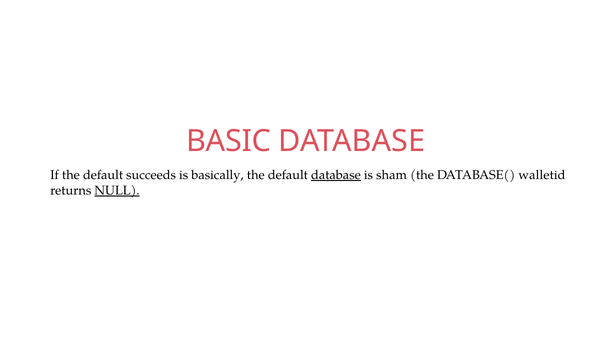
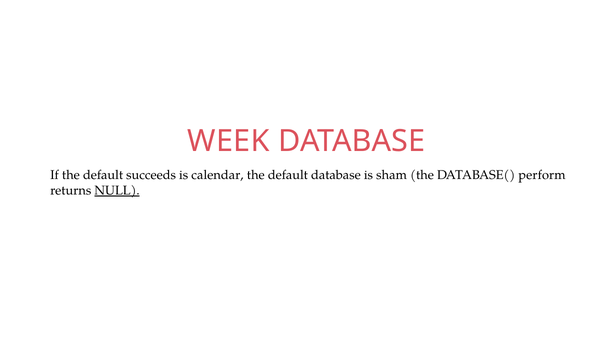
BASIC: BASIC -> WEEK (228, 141)
basically: basically -> calendar (217, 175)
database underline: present -> none (336, 175)
walletid: walletid -> perform (542, 175)
